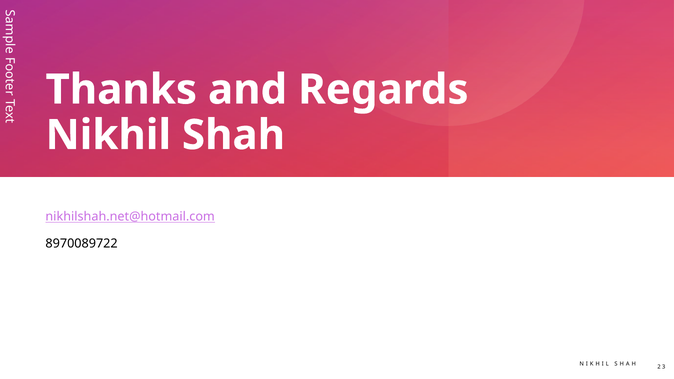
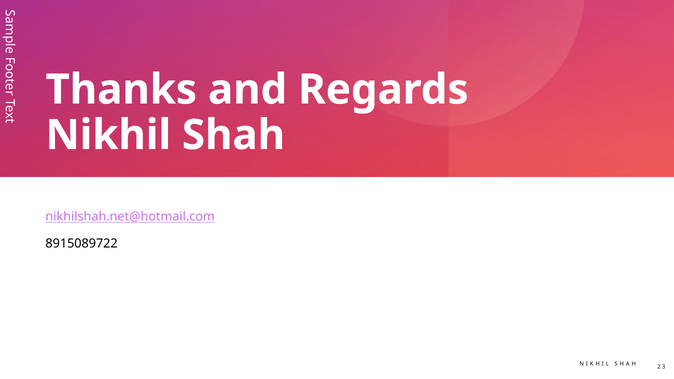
8970089722: 8970089722 -> 8915089722 (82, 244)
